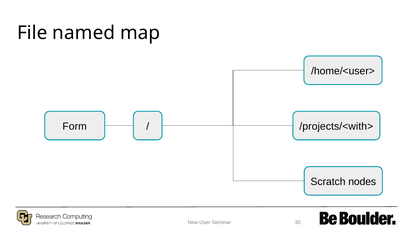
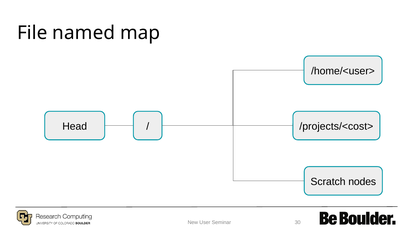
Form: Form -> Head (75, 126)
/projects/<with>: /projects/<with> -> /projects/<cost> (336, 126)
